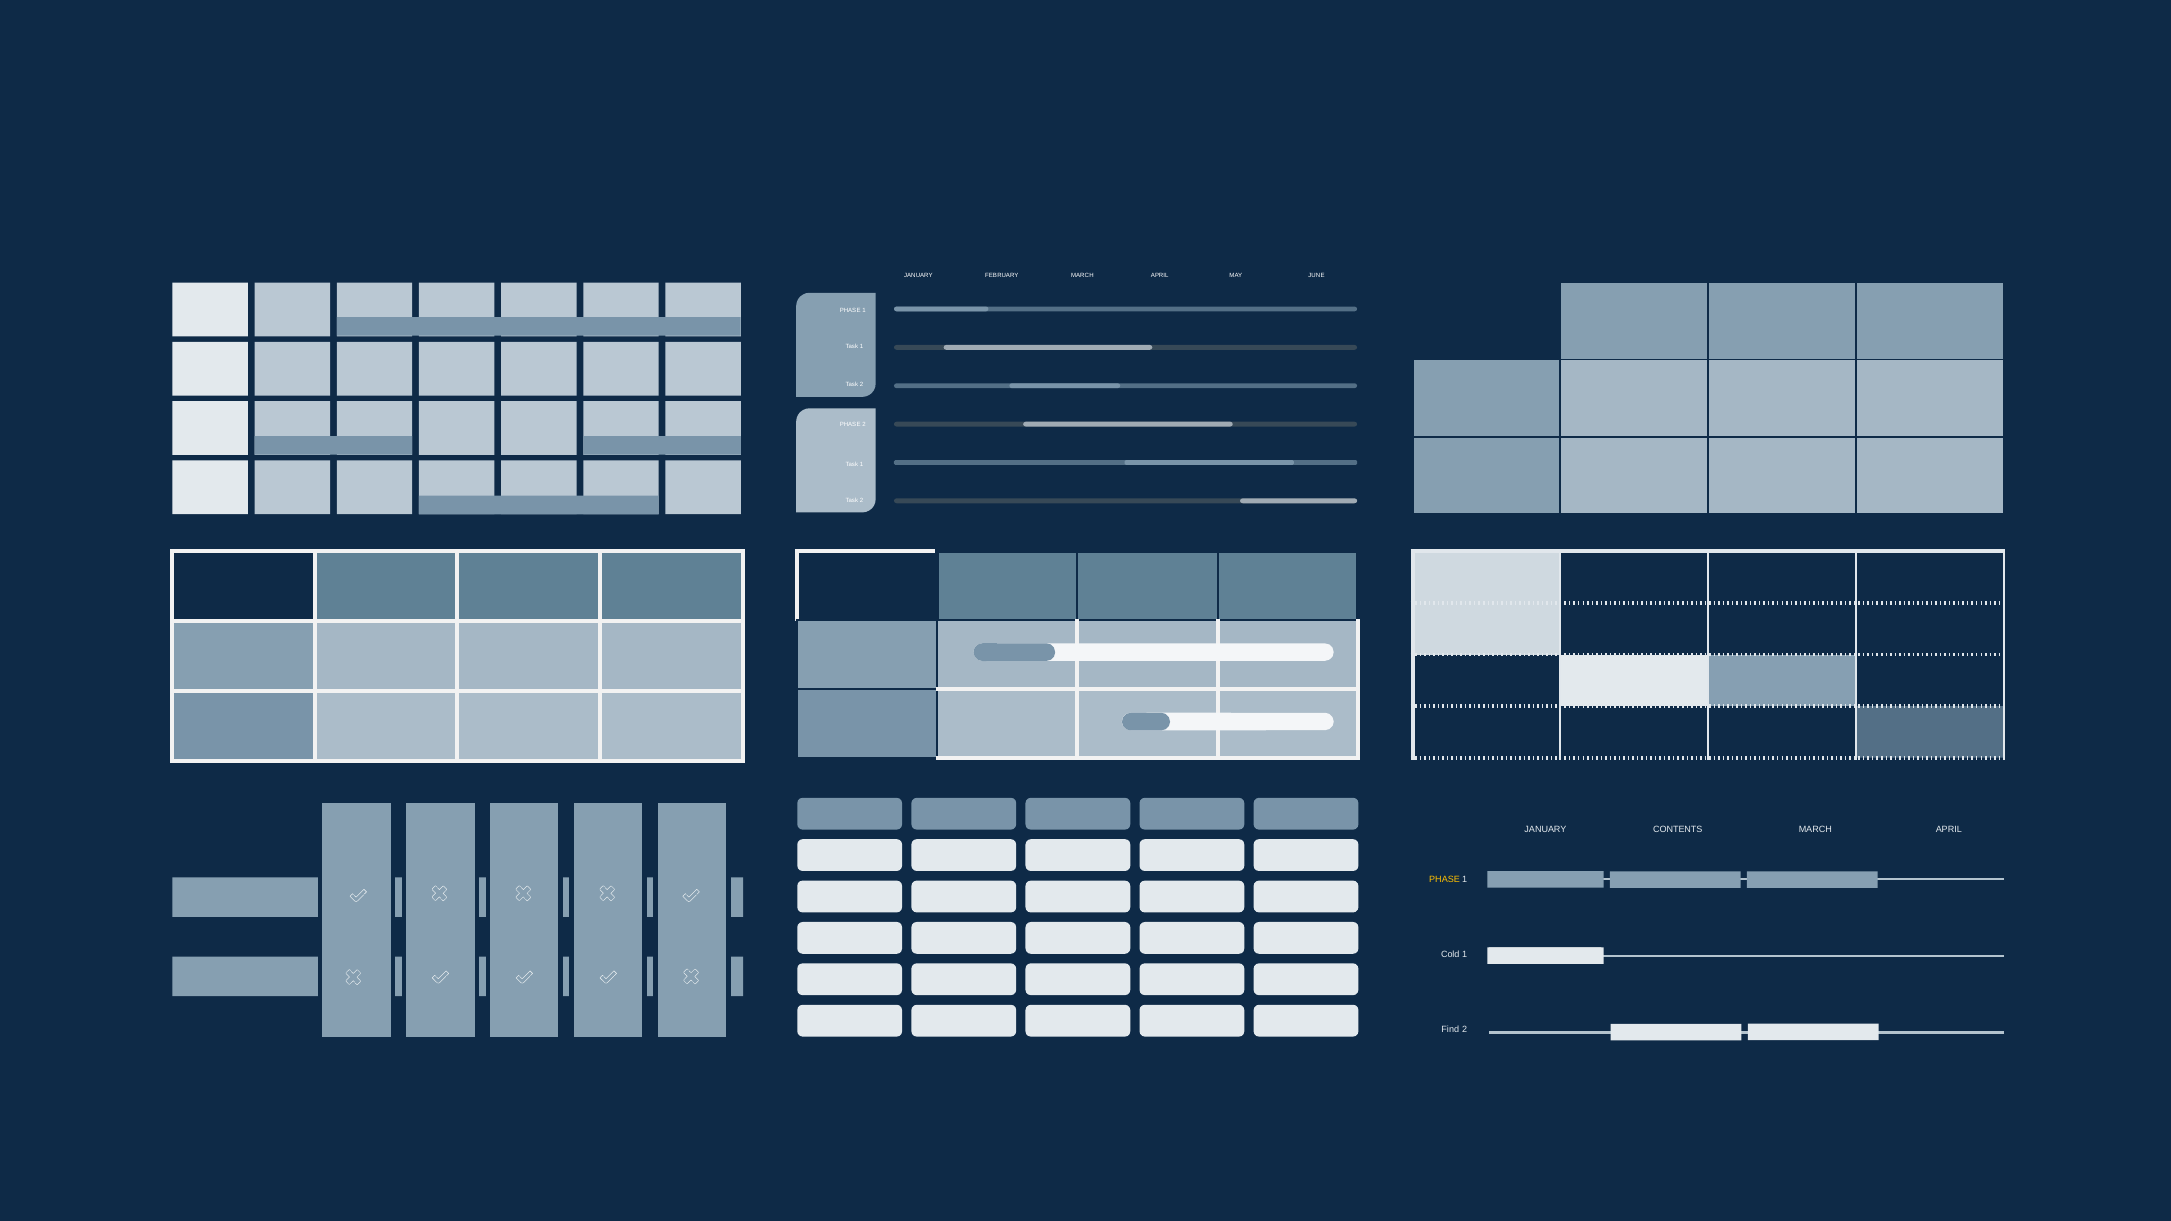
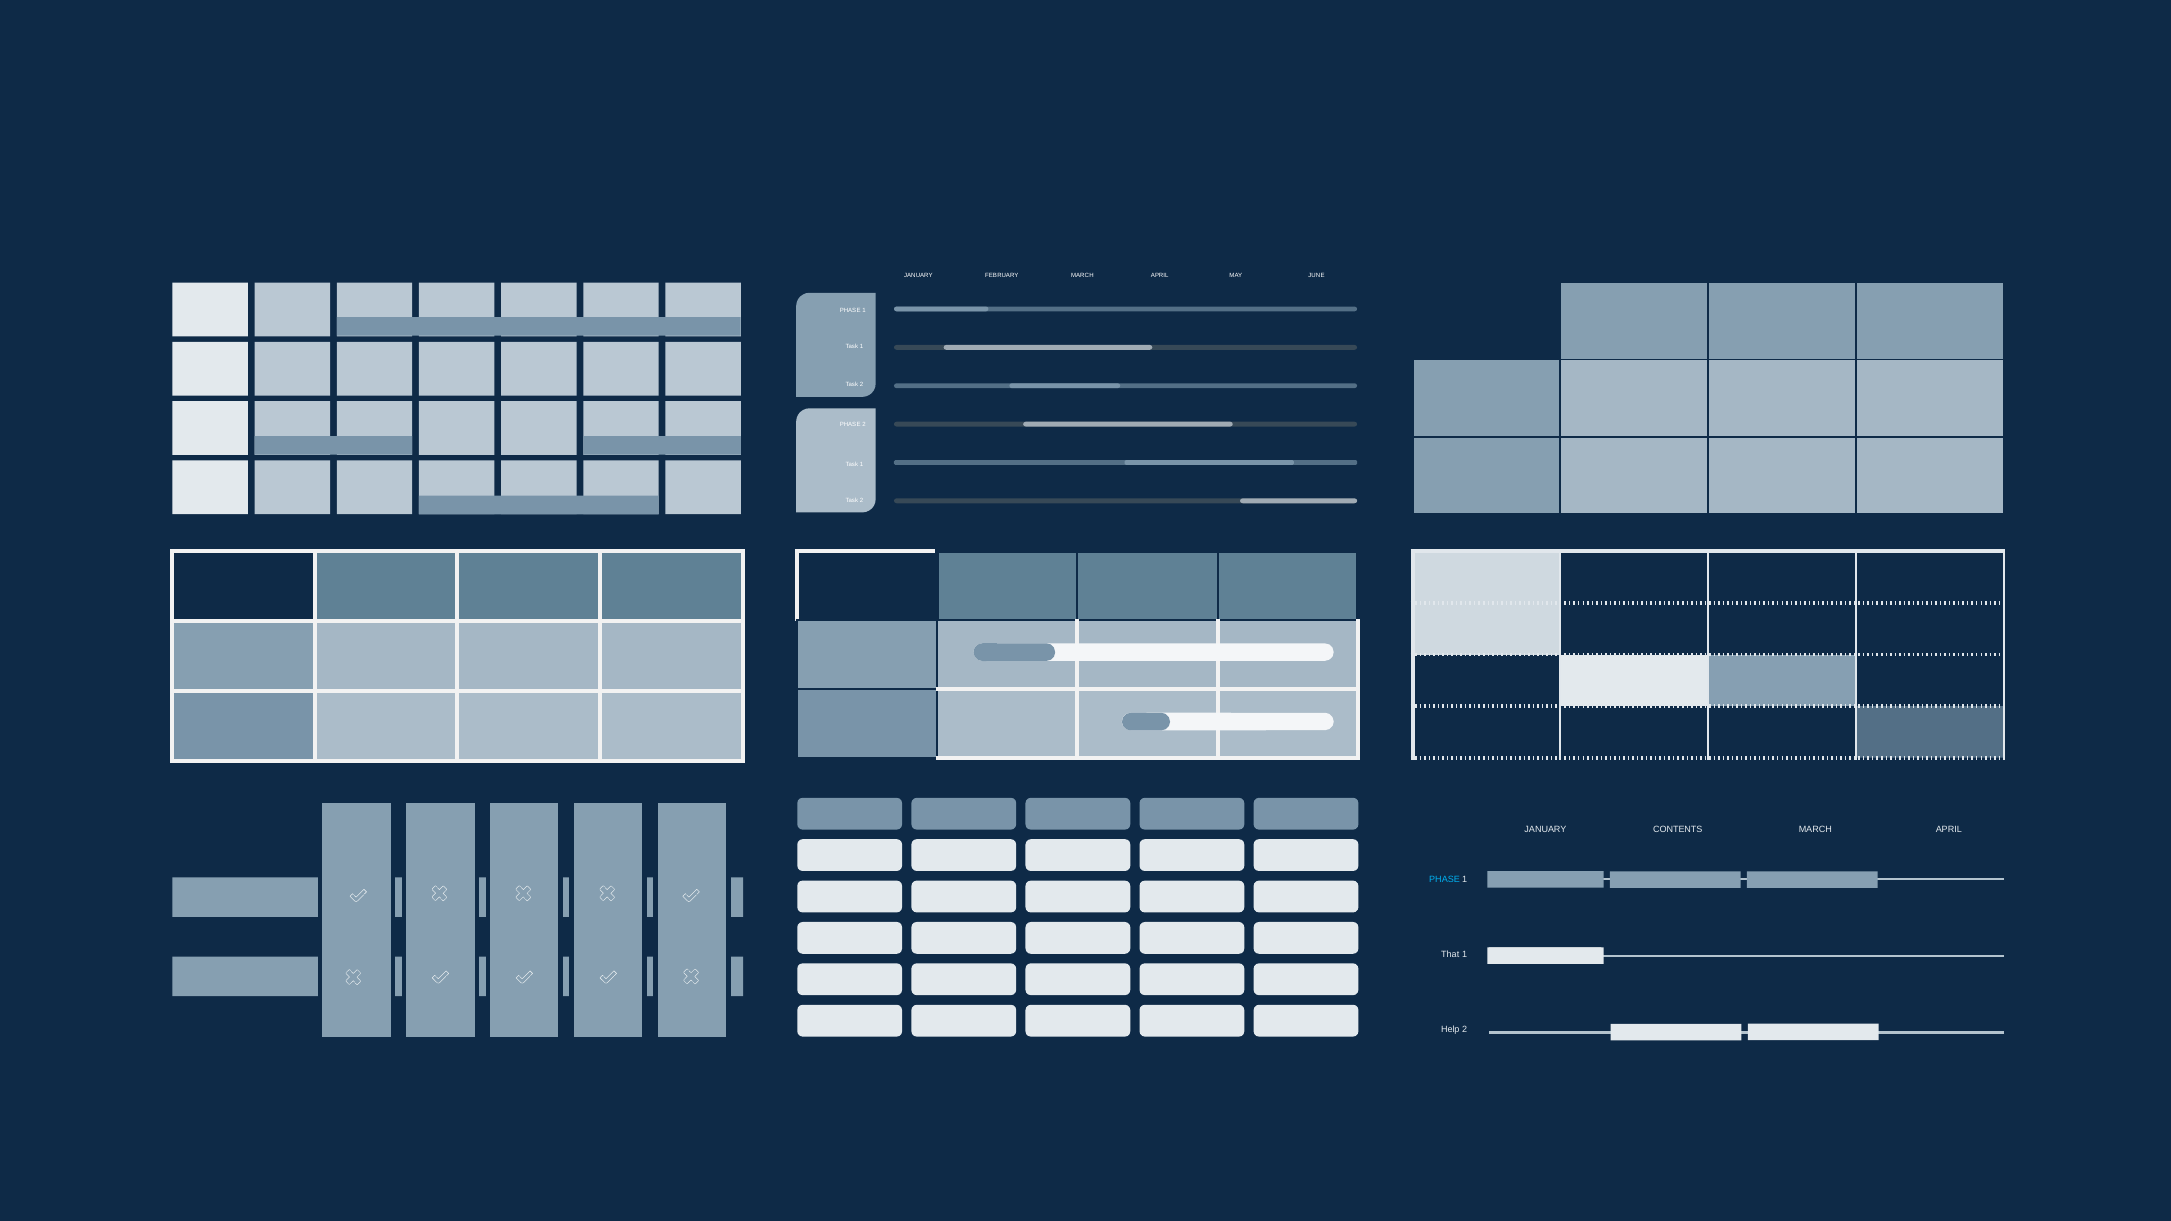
PHASE colour: yellow -> light blue (1445, 880)
Cold: Cold -> That (1450, 955)
Find: Find -> Help (1450, 1030)
